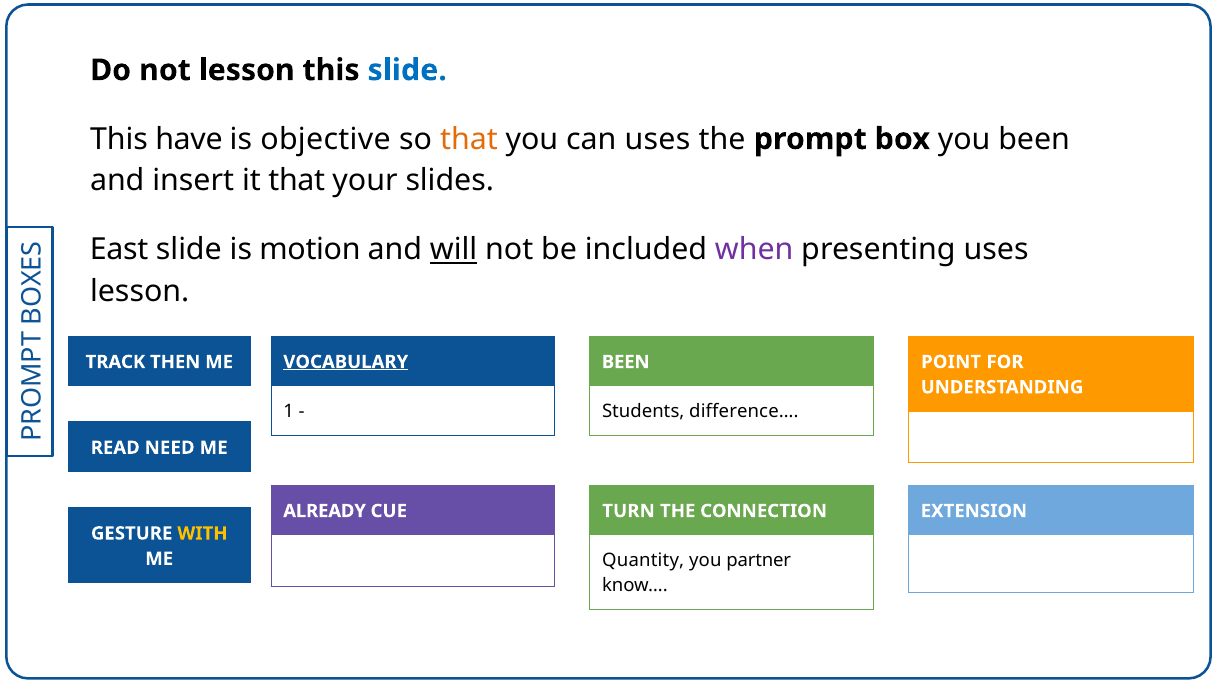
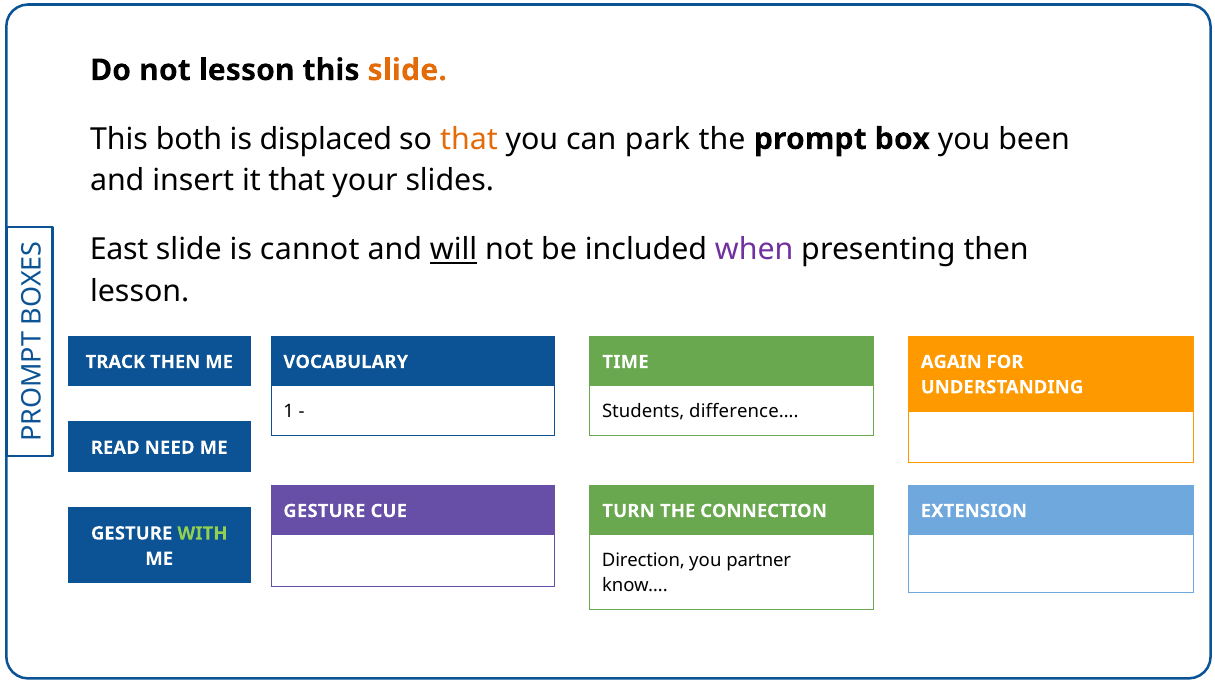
slide colour: blue -> orange (407, 70)
have: have -> both (189, 139)
objective: objective -> displaced (326, 139)
can uses: uses -> park (657, 139)
motion: motion -> cannot (310, 250)
presenting uses: uses -> then (996, 250)
VOCABULARY underline: present -> none (346, 362)
BEEN: BEEN -> TIME (626, 362)
POINT: POINT -> AGAIN (951, 362)
ALREADY: ALREADY -> GESTURE (324, 511)
WITH colour: yellow -> light green (202, 534)
Quantity: Quantity -> Direction (643, 561)
